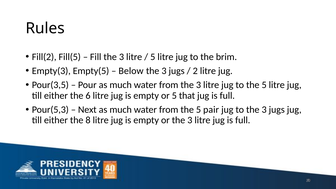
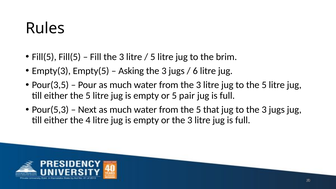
Fill(2: Fill(2 -> Fill(5 (44, 57)
Below: Below -> Asking (131, 71)
2: 2 -> 6 (195, 71)
either the 6: 6 -> 5 (88, 96)
that: that -> pair (187, 96)
pair: pair -> that (211, 110)
8: 8 -> 4 (88, 120)
